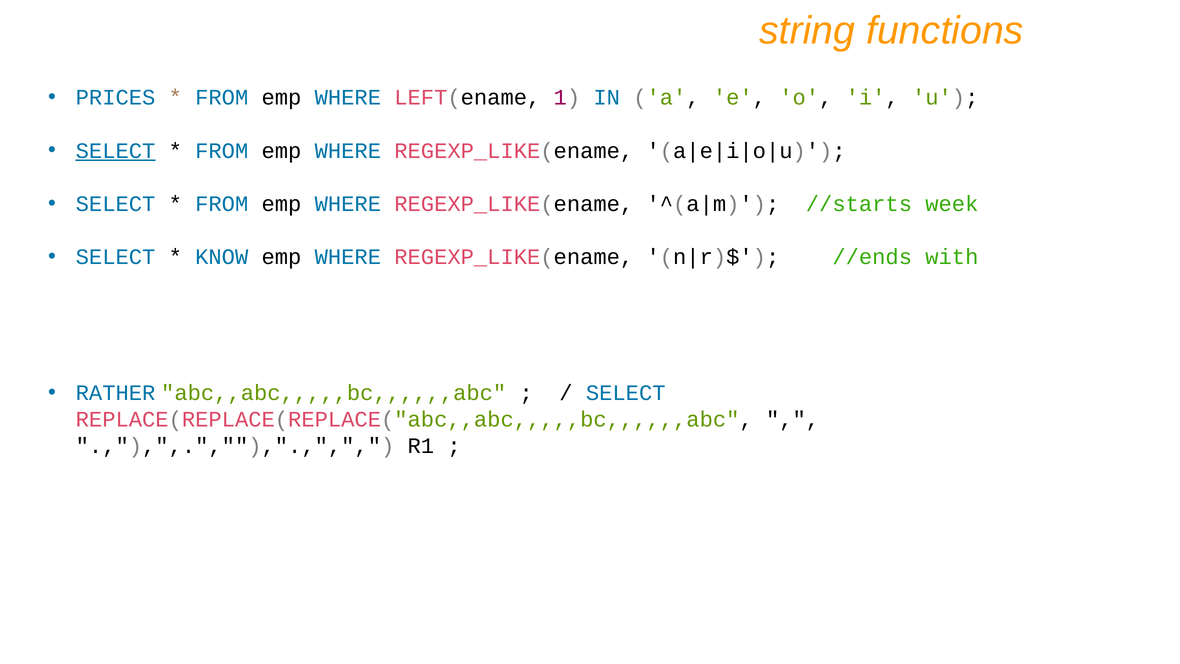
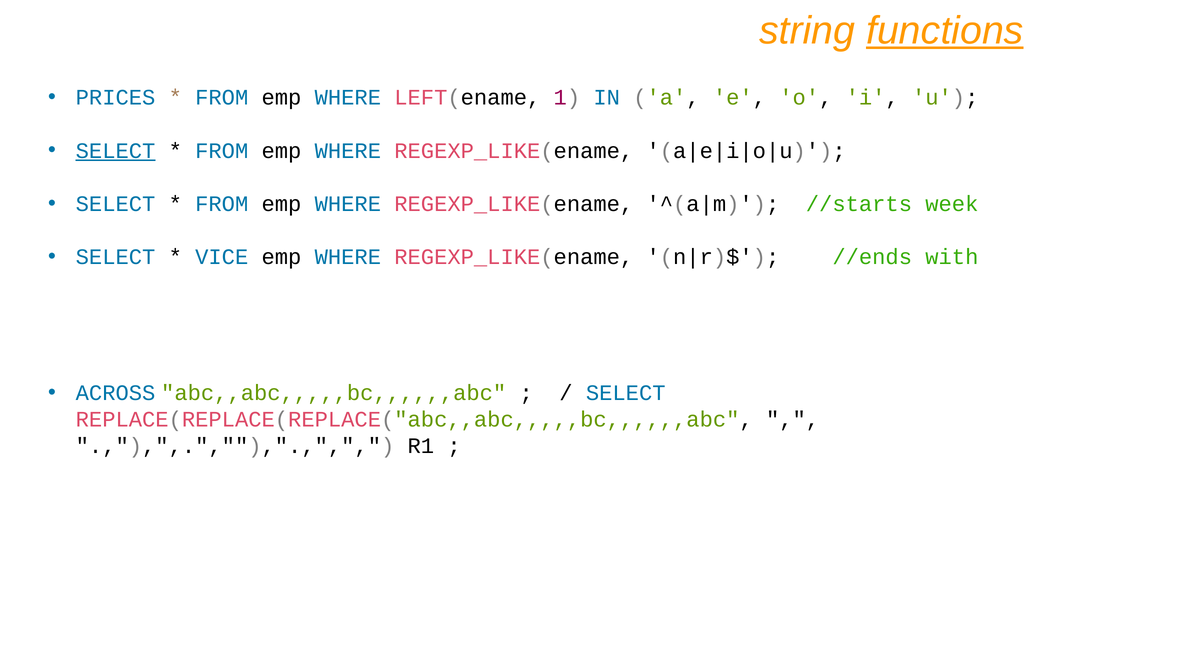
functions underline: none -> present (945, 31)
KNOW: KNOW -> VICE (222, 257)
RATHER: RATHER -> ACROSS (116, 393)
